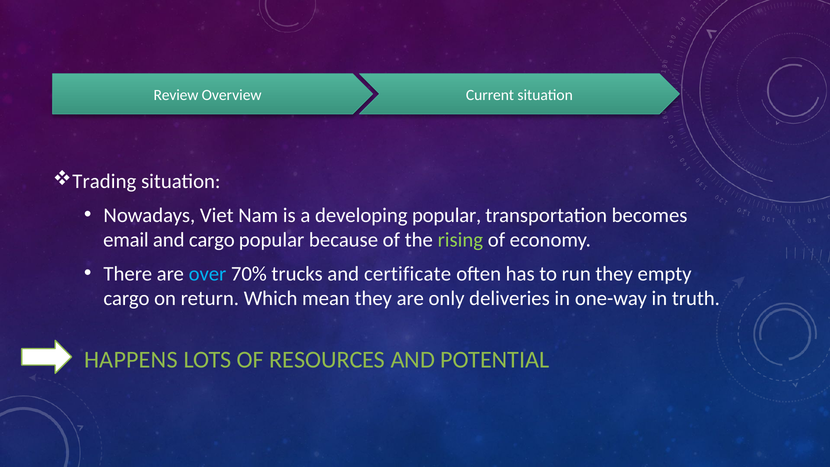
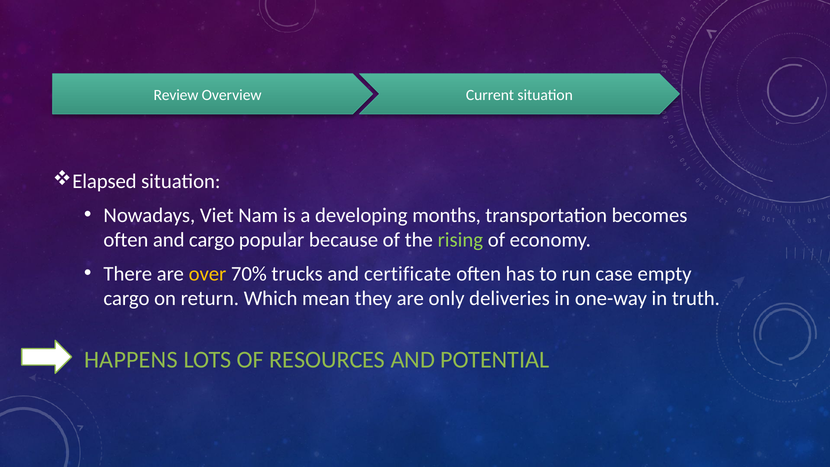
Trading: Trading -> Elapsed (104, 182)
developing popular: popular -> months (447, 215)
email: email -> often (126, 240)
over colour: light blue -> yellow (207, 274)
run they: they -> case (614, 274)
